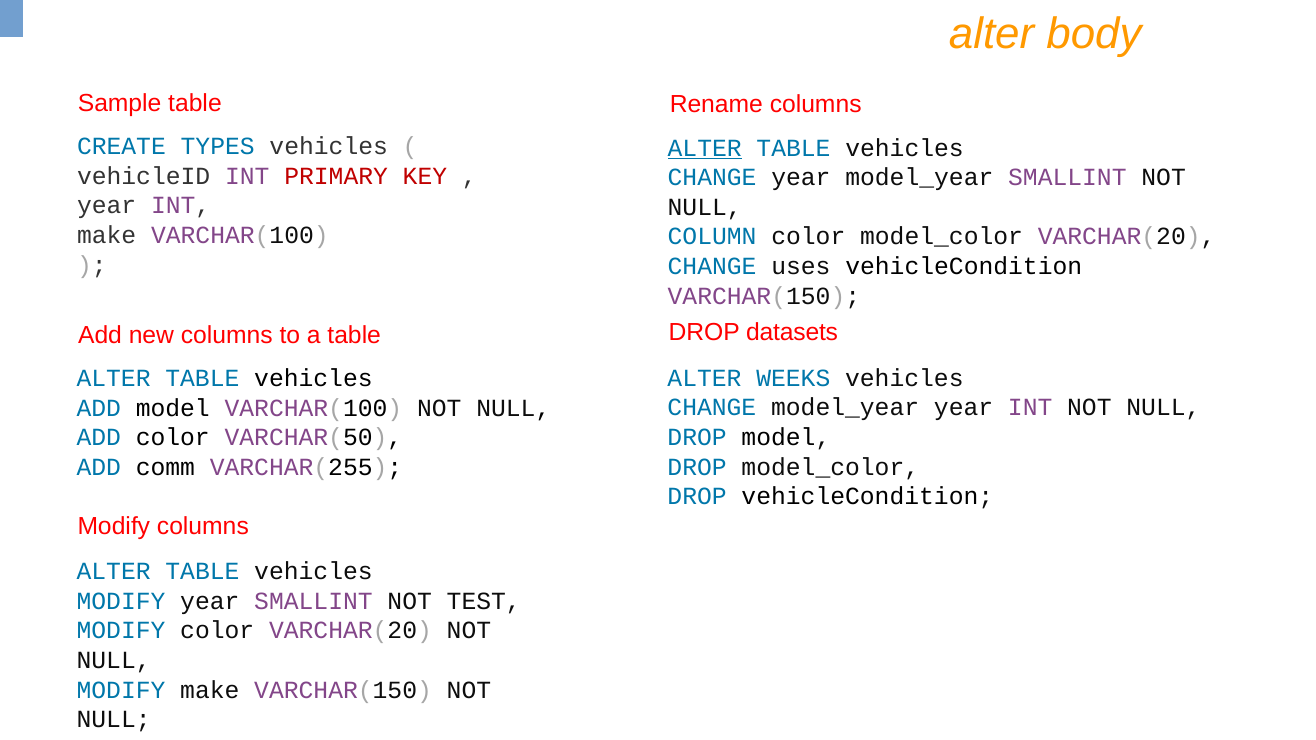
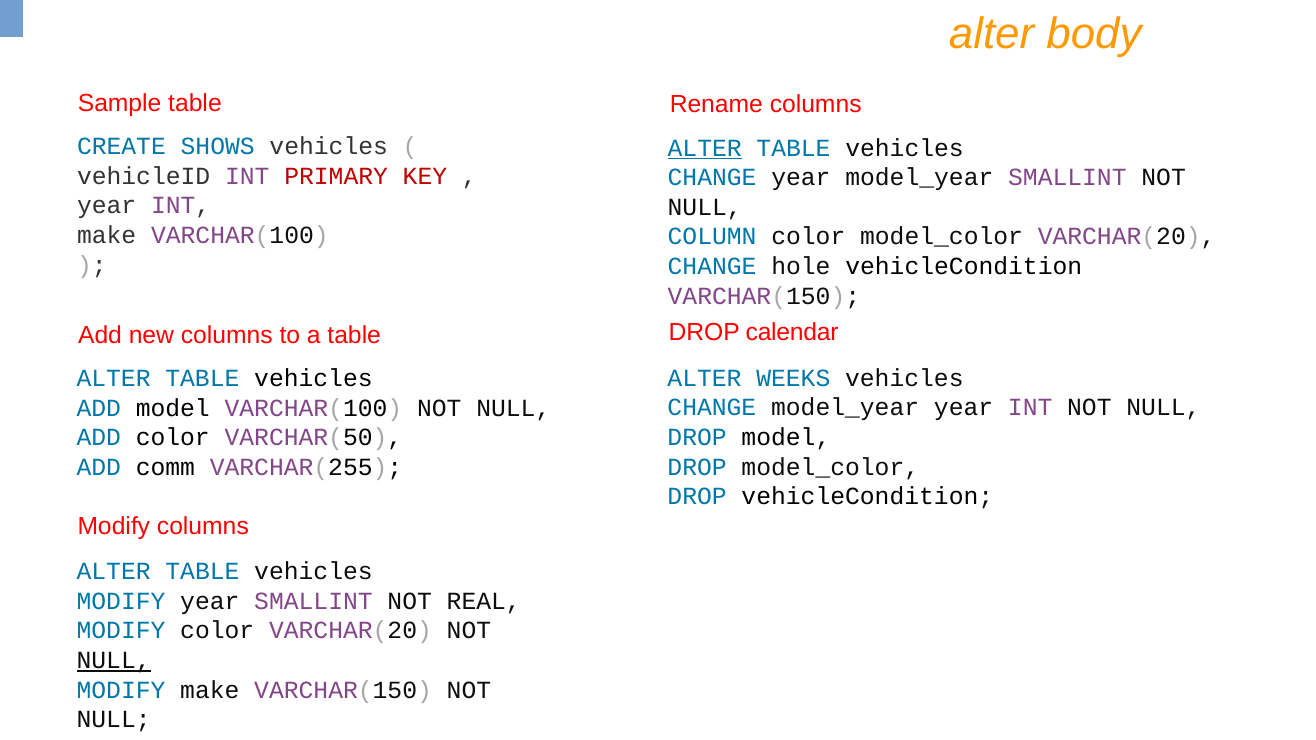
TYPES: TYPES -> SHOWS (218, 147)
uses: uses -> hole (801, 266)
datasets: datasets -> calendar (792, 333)
TEST: TEST -> REAL (484, 601)
NULL underline: none -> present (114, 660)
